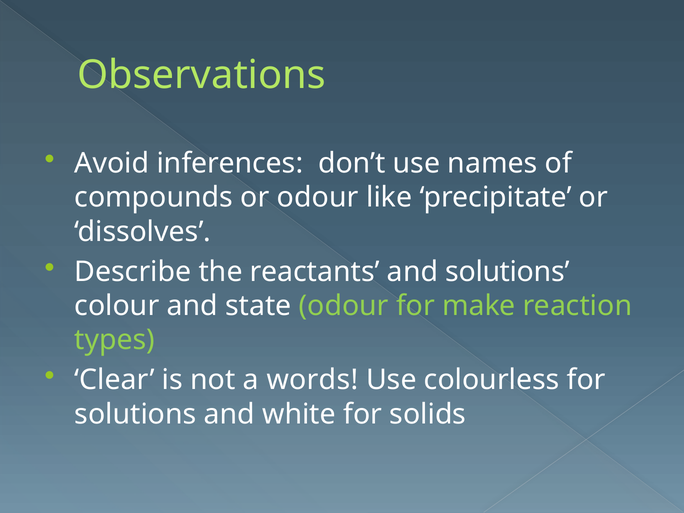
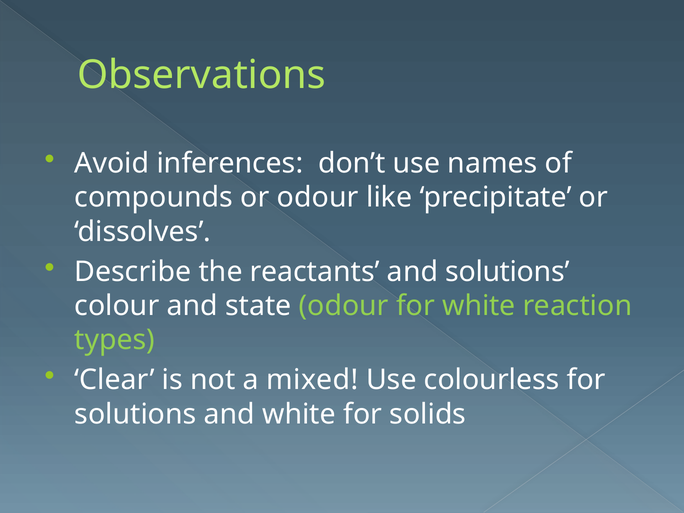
for make: make -> white (479, 306)
words: words -> mixed (312, 380)
